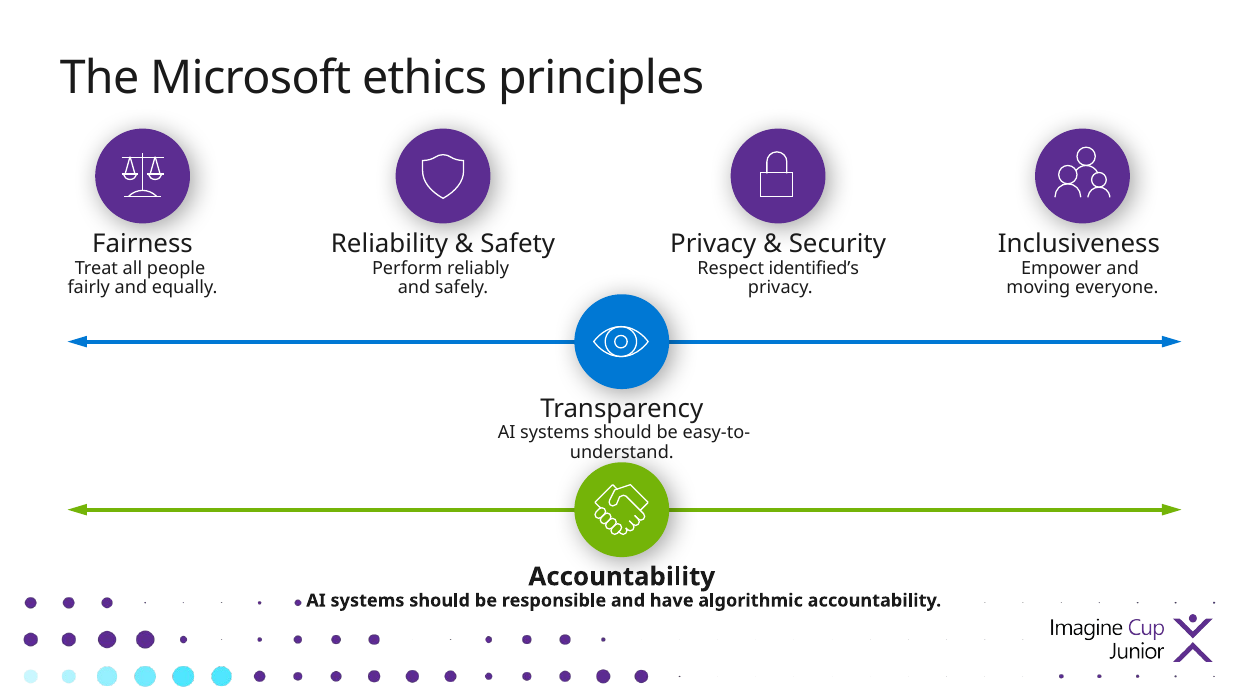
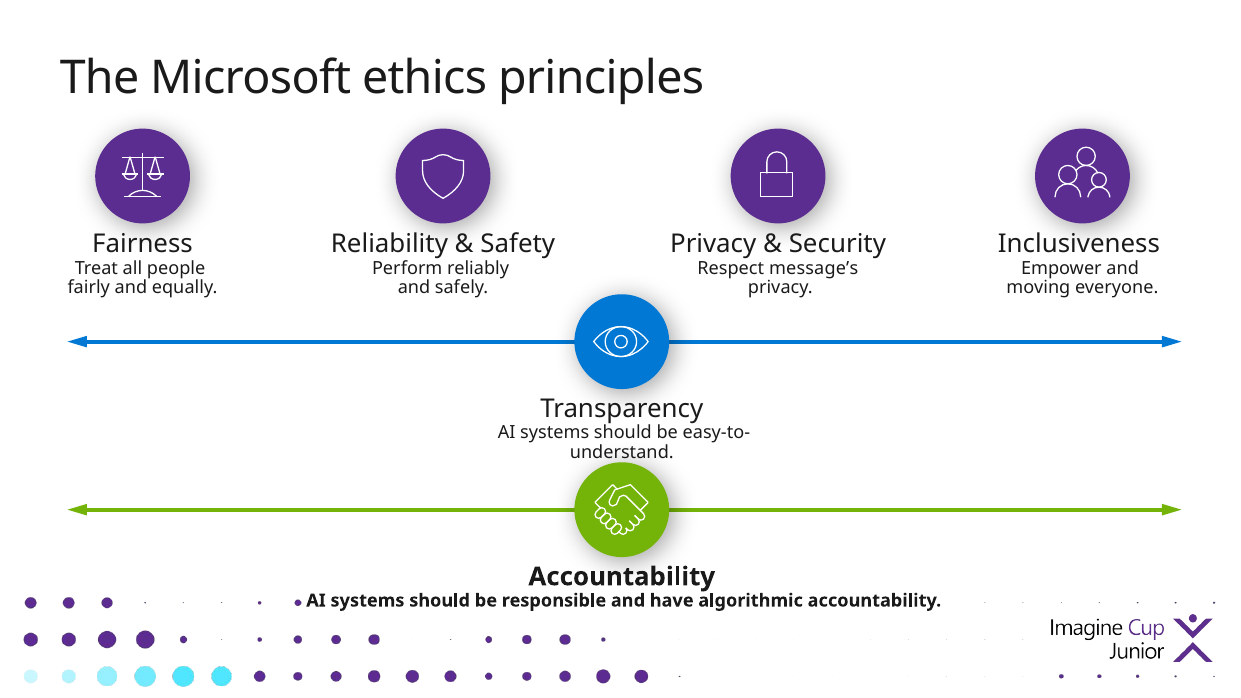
identified’s: identified’s -> message’s (814, 268)
